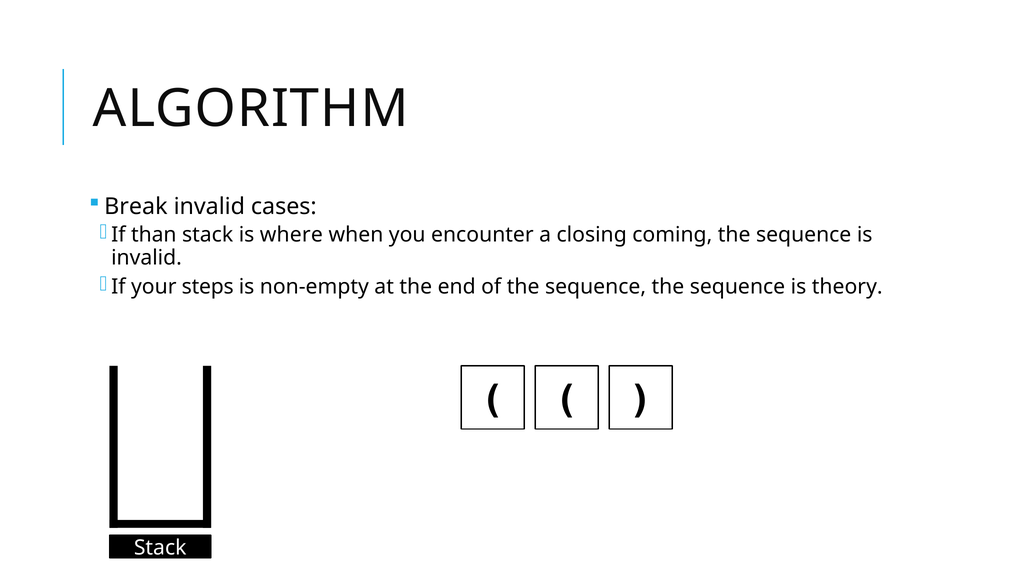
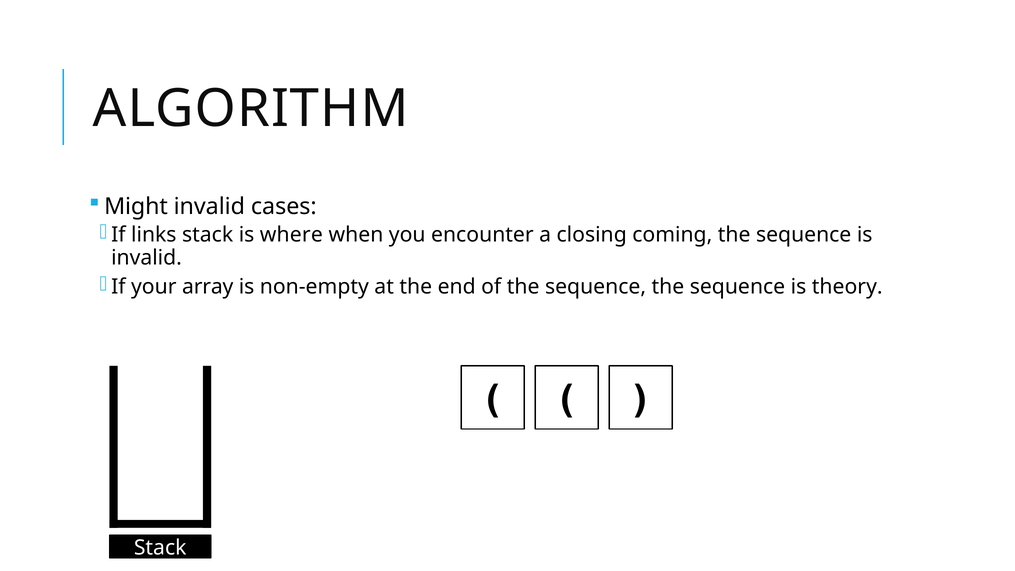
Break: Break -> Might (136, 207)
than: than -> links (154, 235)
steps: steps -> array (208, 287)
